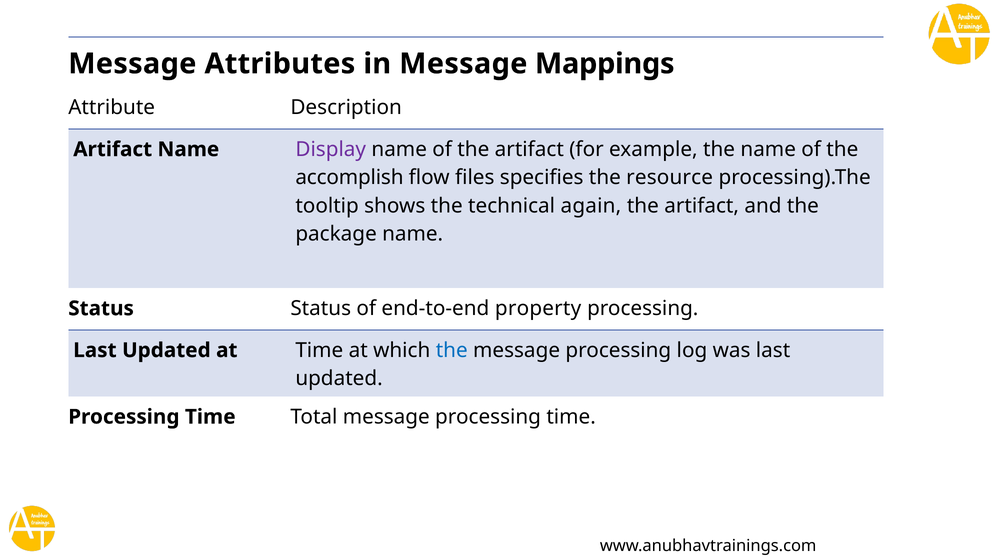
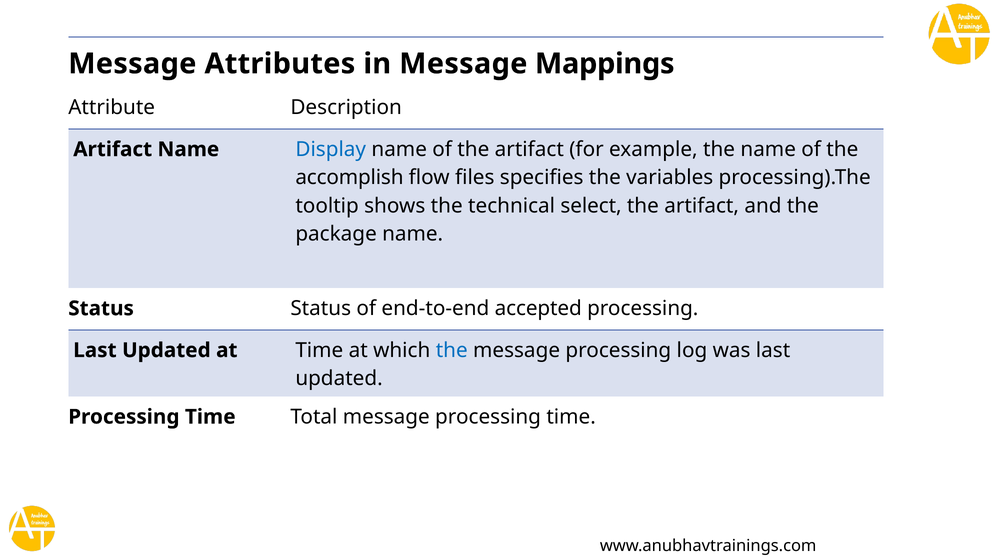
Display colour: purple -> blue (331, 149)
resource: resource -> variables (670, 178)
again: again -> select (591, 206)
property: property -> accepted (538, 309)
